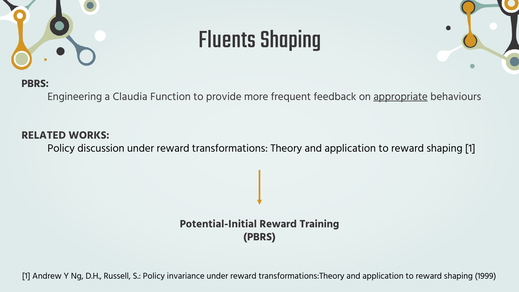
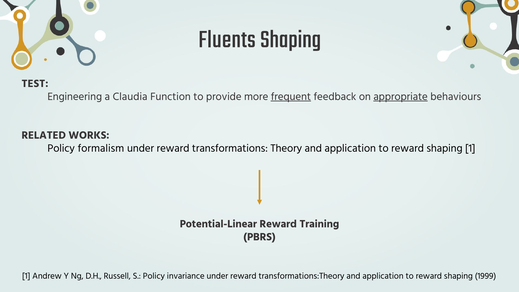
PBRS: PBRS -> TEST (35, 83)
frequent underline: none -> present (291, 96)
discussion: discussion -> formalism (101, 148)
Potential-Initial: Potential-Initial -> Potential-Linear (218, 224)
